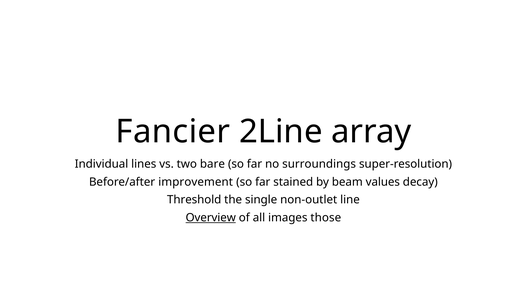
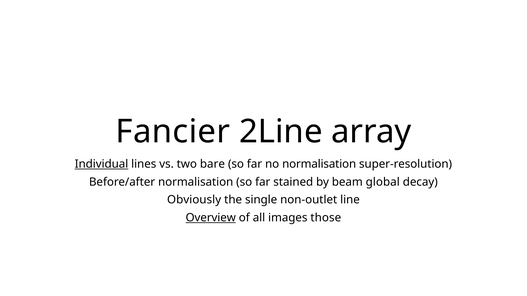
Individual underline: none -> present (101, 164)
no surroundings: surroundings -> normalisation (319, 164)
Before/after improvement: improvement -> normalisation (196, 182)
values: values -> global (383, 182)
Threshold: Threshold -> Obviously (194, 200)
